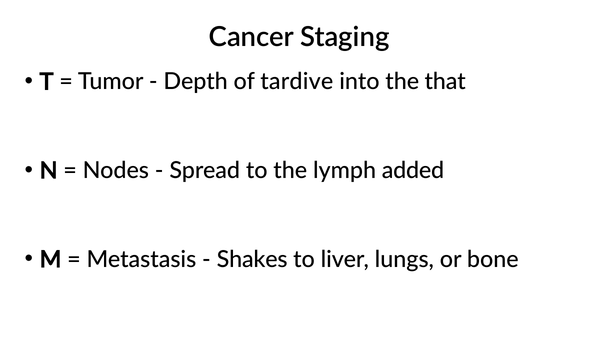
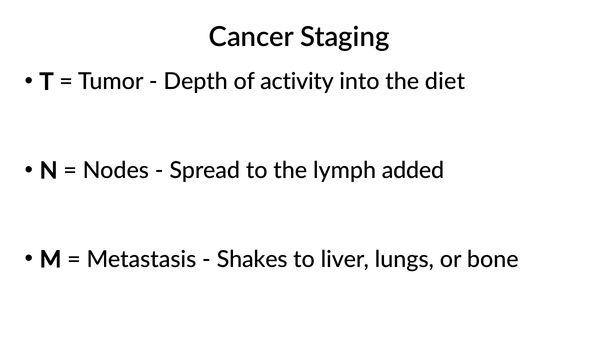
tardive: tardive -> activity (297, 82)
that: that -> diet (445, 82)
